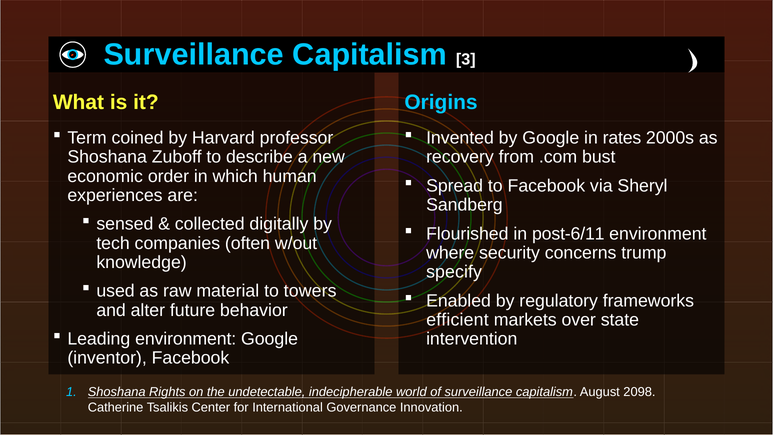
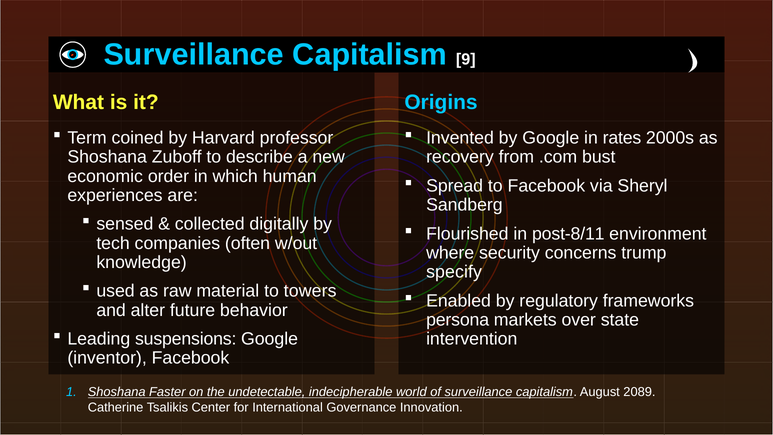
3: 3 -> 9 (466, 60)
post-6/11: post-6/11 -> post-8/11 (568, 234)
efficient: efficient -> persona (458, 320)
Leading environment: environment -> suspensions (186, 339)
Rights: Rights -> Faster (167, 392)
2098: 2098 -> 2089 (639, 392)
